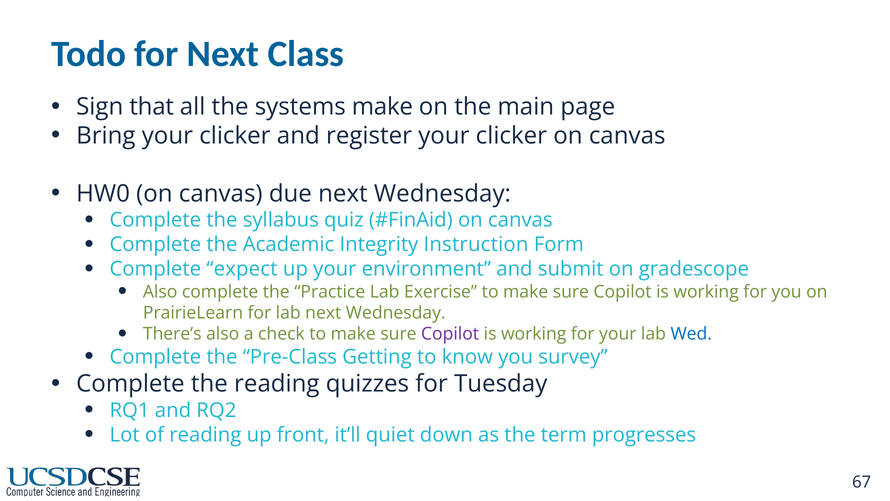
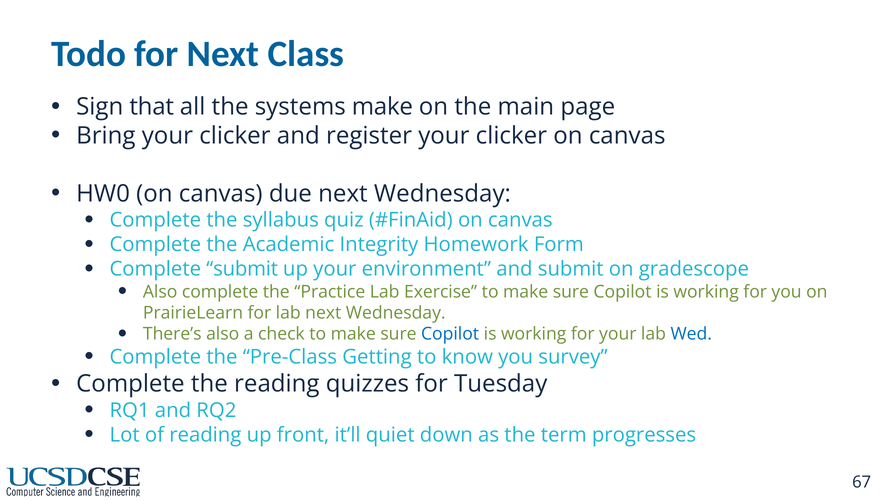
Instruction: Instruction -> Homework (476, 244)
Complete expect: expect -> submit (242, 269)
Copilot colour: purple -> blue (450, 334)
